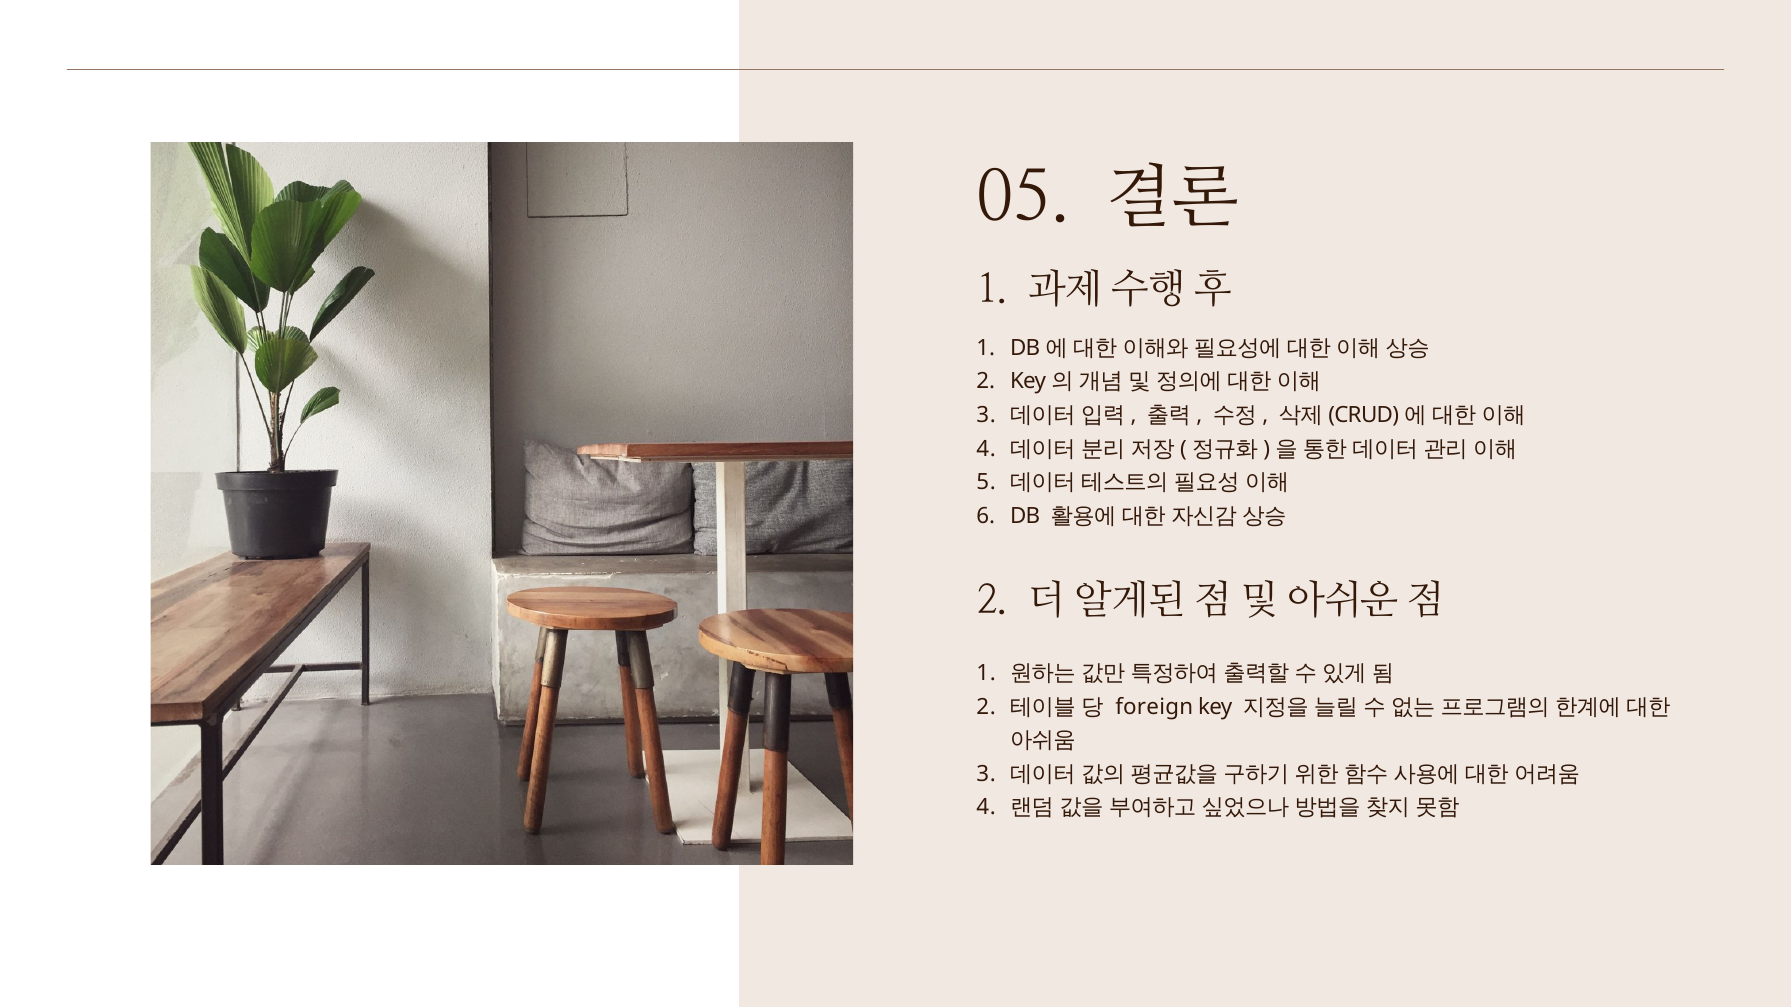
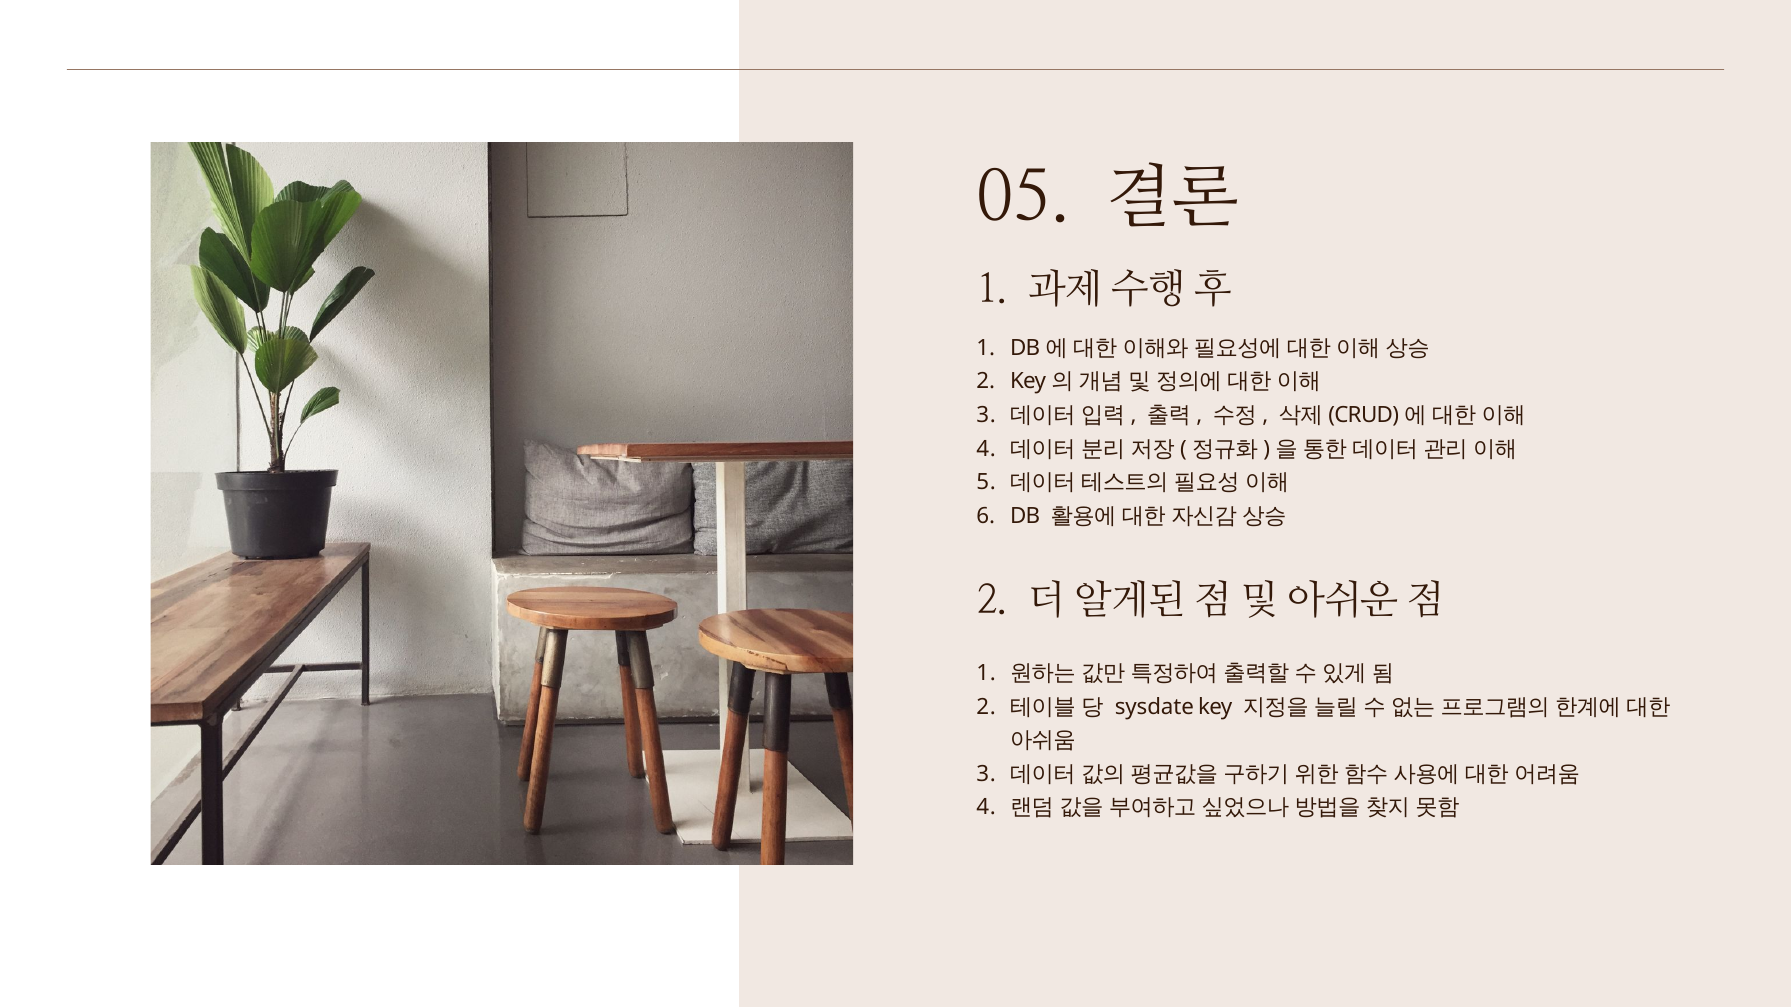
foreign: foreign -> sysdate (1154, 707)
